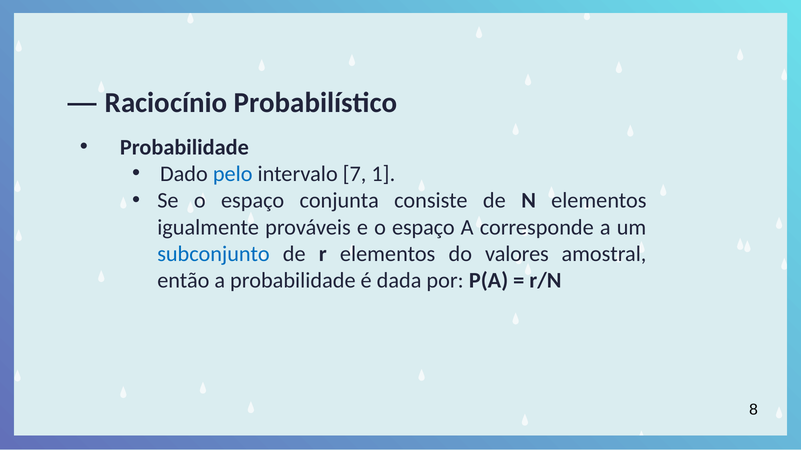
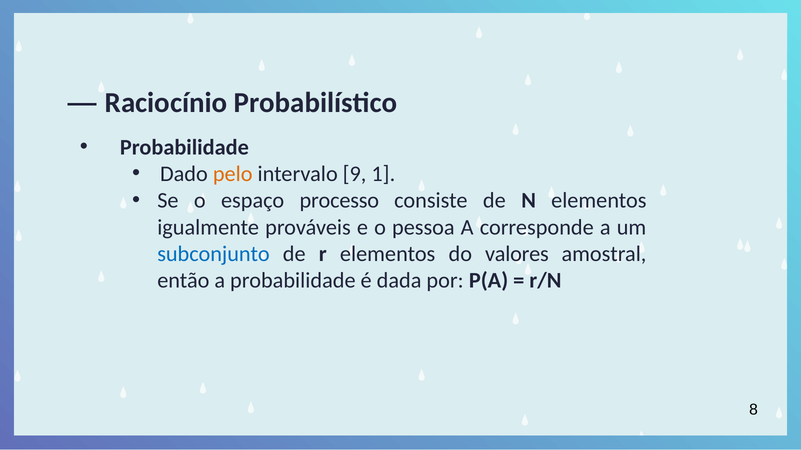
pelo colour: blue -> orange (233, 174)
7: 7 -> 9 (355, 174)
conjunta: conjunta -> processo (339, 201)
e o espaço: espaço -> pessoa (423, 227)
